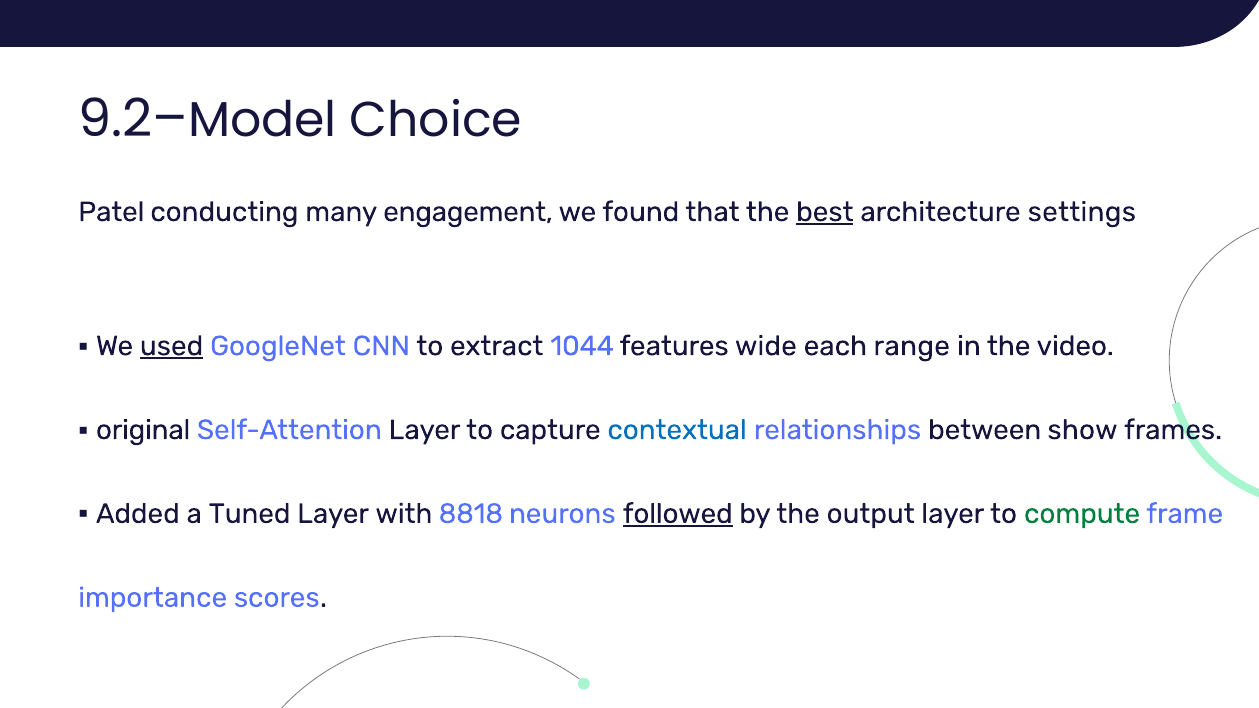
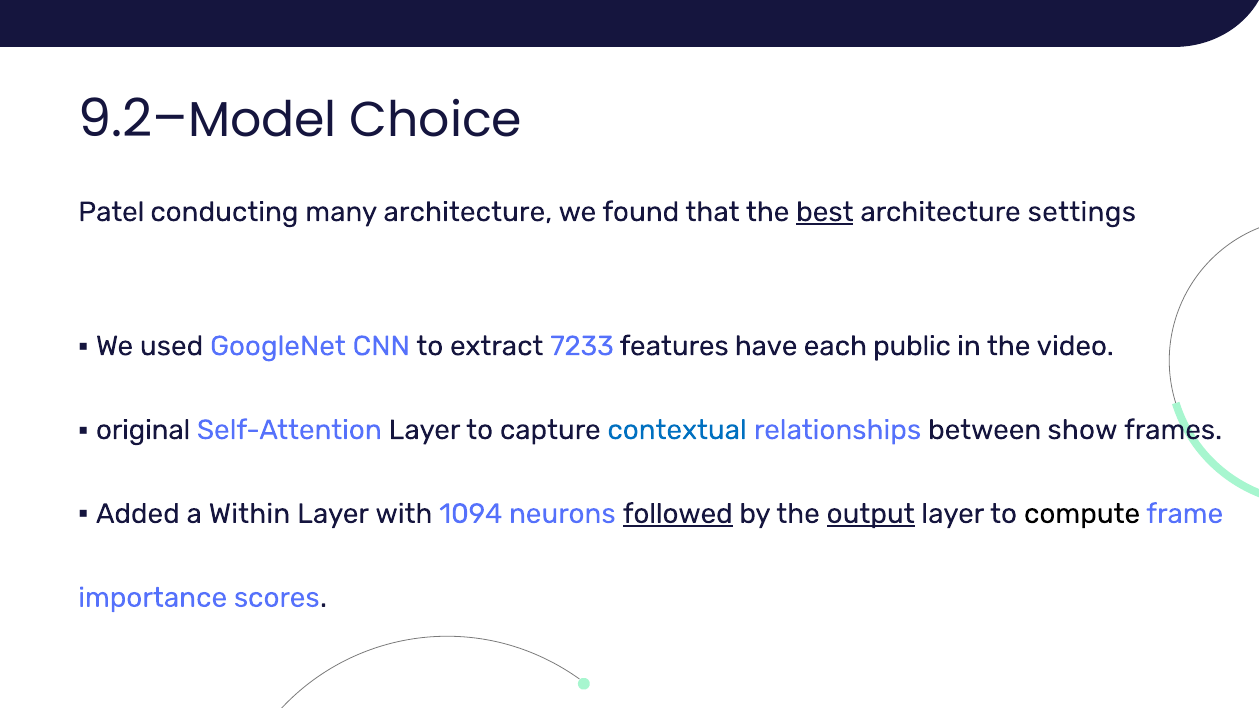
many engagement: engagement -> architecture (468, 212)
used underline: present -> none (172, 346)
1044: 1044 -> 7233 (582, 346)
wide: wide -> have (766, 346)
range: range -> public (912, 346)
Tuned: Tuned -> Within (249, 514)
8818: 8818 -> 1094 (471, 514)
output underline: none -> present (871, 514)
compute colour: green -> black (1082, 514)
